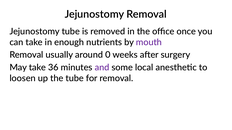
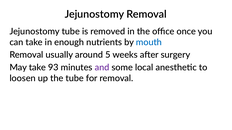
mouth colour: purple -> blue (149, 42)
0: 0 -> 5 (108, 55)
36: 36 -> 93 (53, 68)
